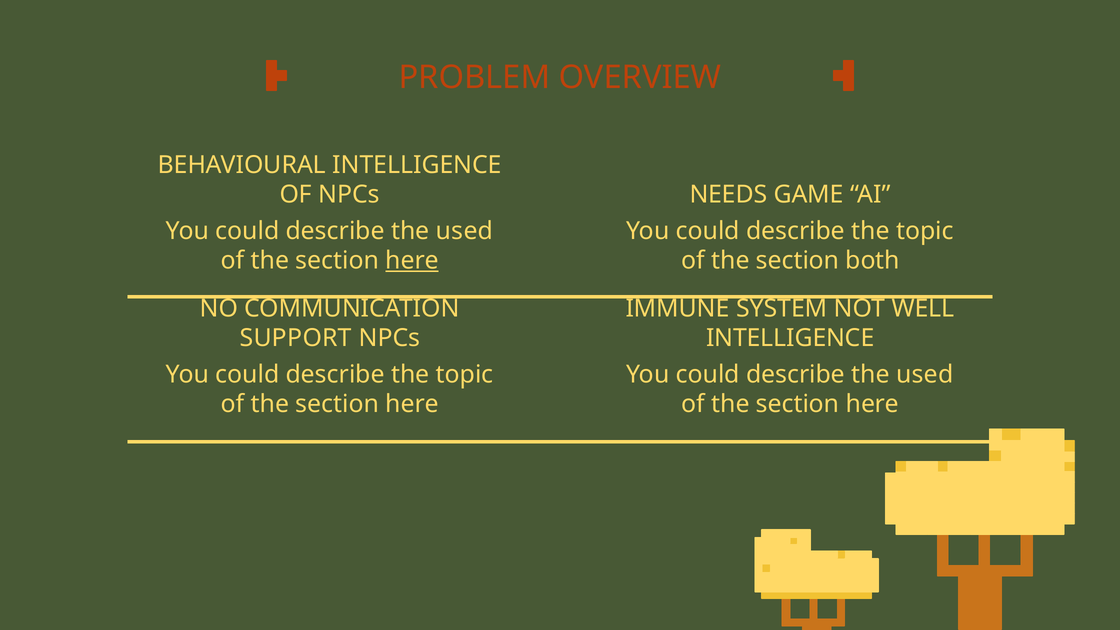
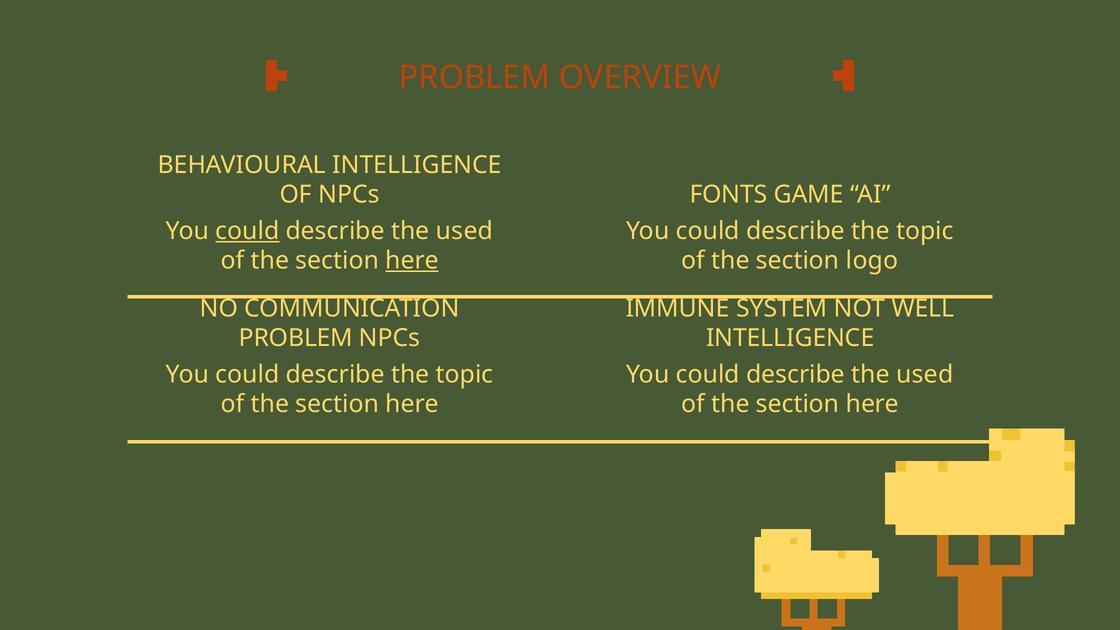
NEEDS: NEEDS -> FONTS (728, 195)
could underline: none -> present (247, 231)
both: both -> logo (872, 261)
SUPPORT: SUPPORT -> PROBLEM (296, 338)
